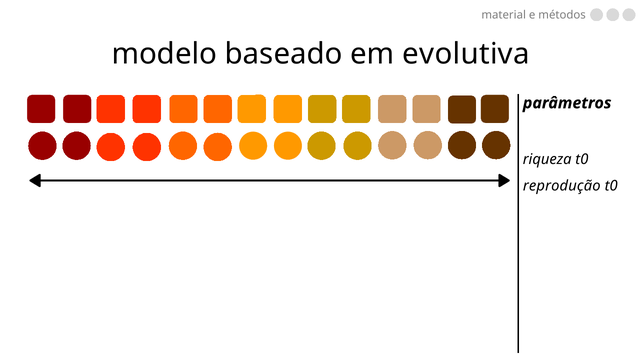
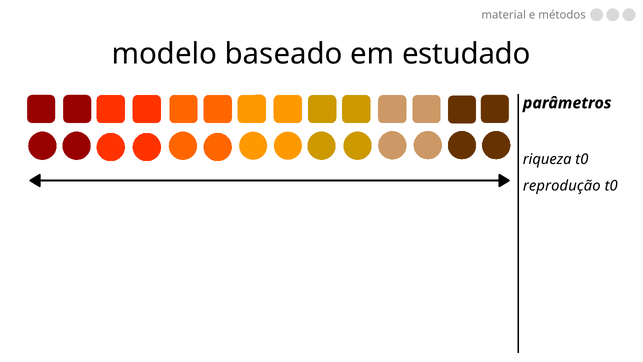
evolutiva: evolutiva -> estudado (466, 54)
